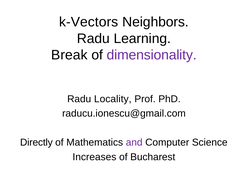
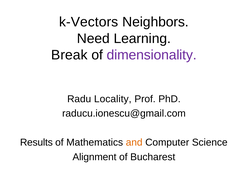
Radu: Radu -> Need (93, 38)
Directly: Directly -> Results (36, 142)
and colour: purple -> orange (134, 142)
Increases: Increases -> Alignment (94, 157)
